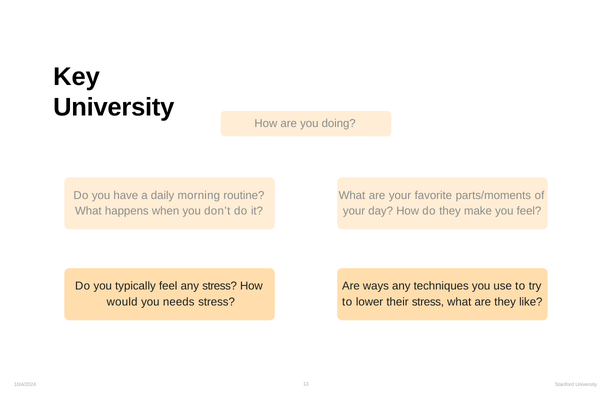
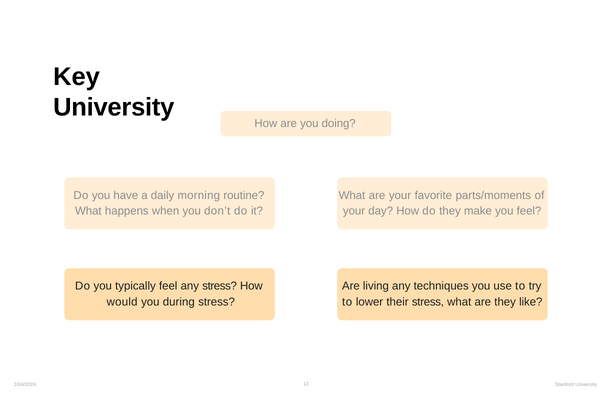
ways: ways -> living (376, 286)
needs: needs -> during (179, 302)
